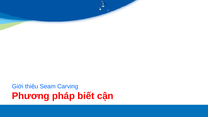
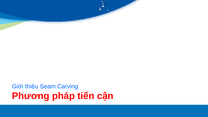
biết: biết -> tiến (86, 96)
